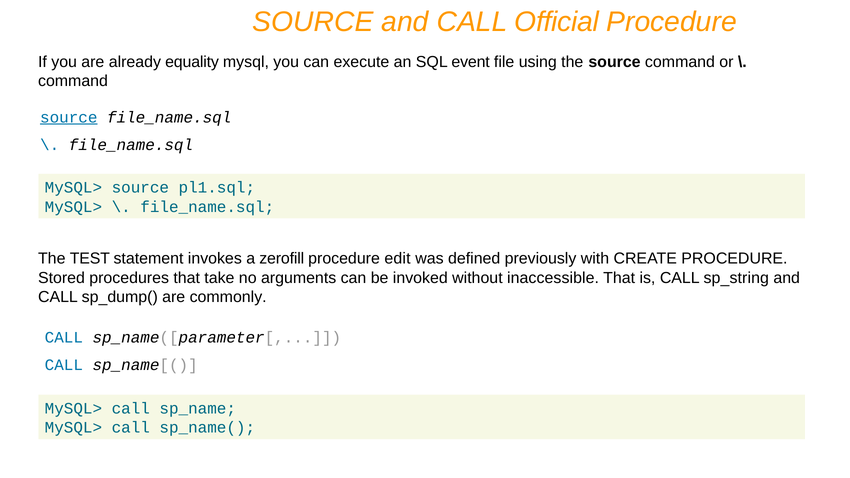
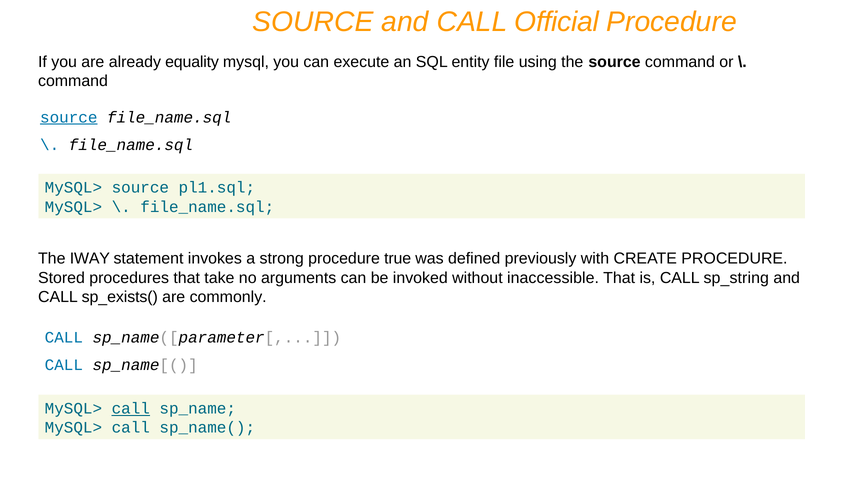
event: event -> entity (471, 62)
TEST: TEST -> IWAY (90, 259)
zerofill: zerofill -> strong (282, 259)
edit: edit -> true (398, 259)
sp_dump(: sp_dump( -> sp_exists( (120, 297)
call underline: none -> present (131, 409)
